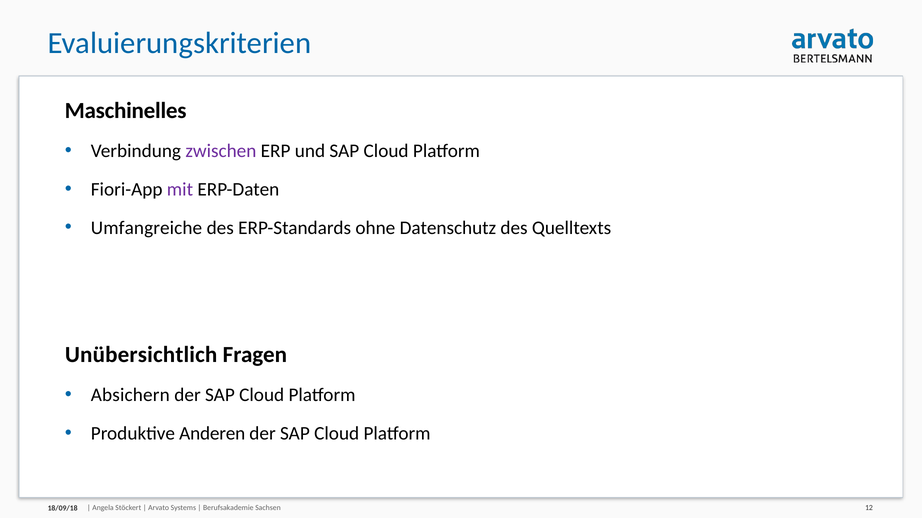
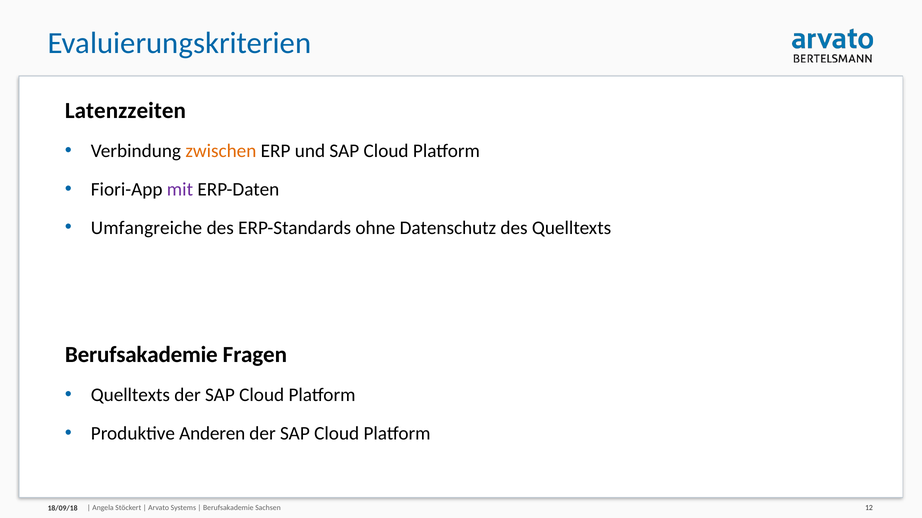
Maschinelles: Maschinelles -> Latenzzeiten (125, 111)
zwischen colour: purple -> orange (221, 151)
Unübersichtlich: Unübersichtlich -> Berufsakademie (141, 355)
Absichern: Absichern -> Quelltexts (130, 395)
